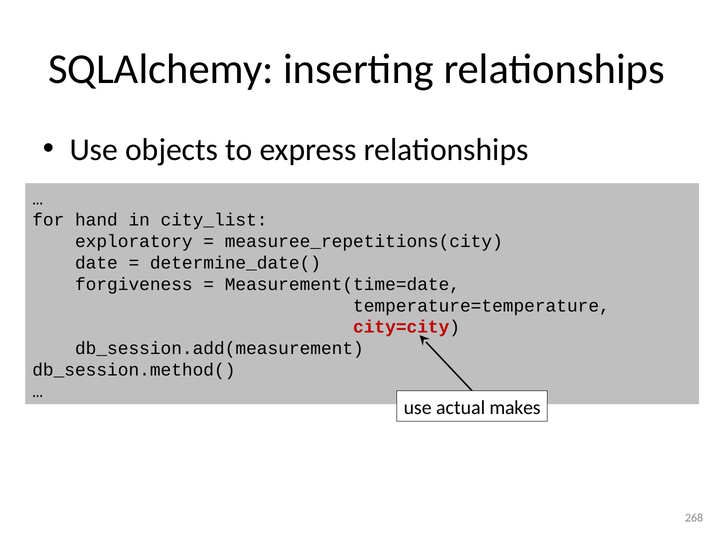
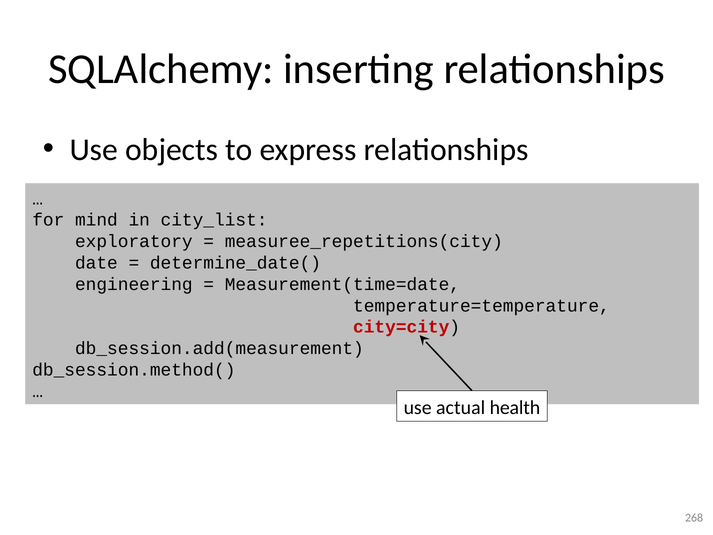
hand: hand -> mind (96, 220)
forgiveness: forgiveness -> engineering (134, 284)
makes: makes -> health (515, 407)
